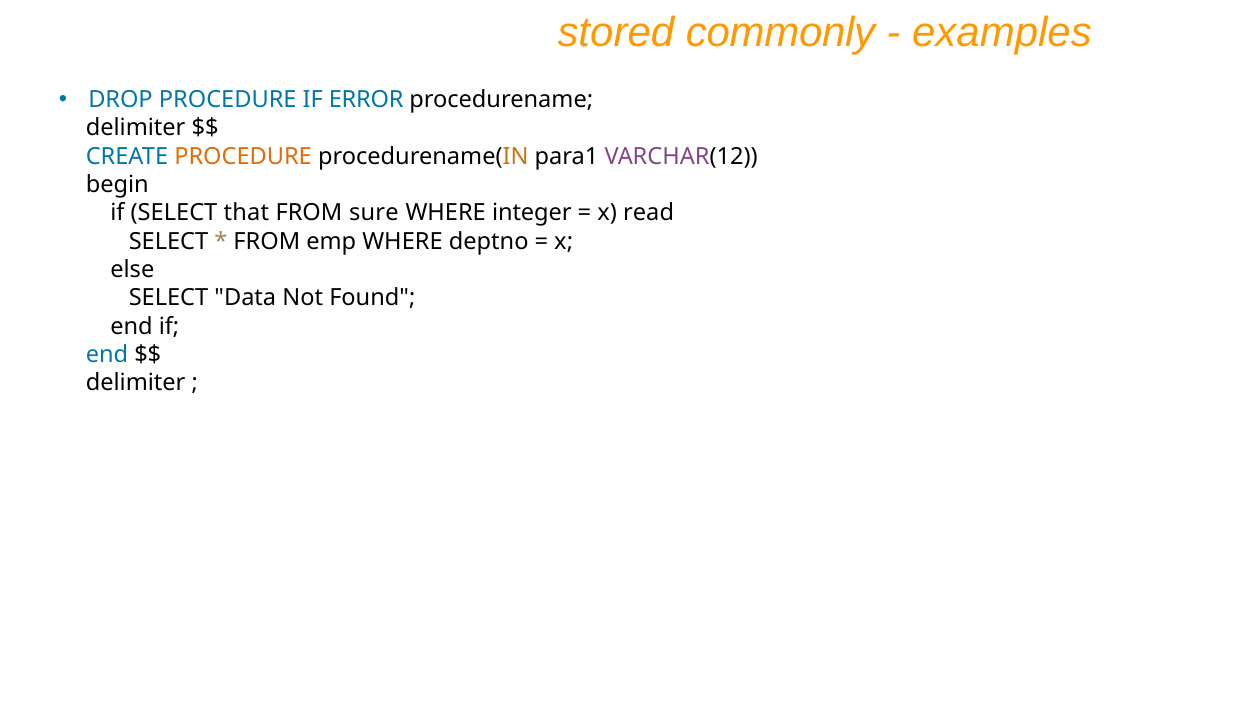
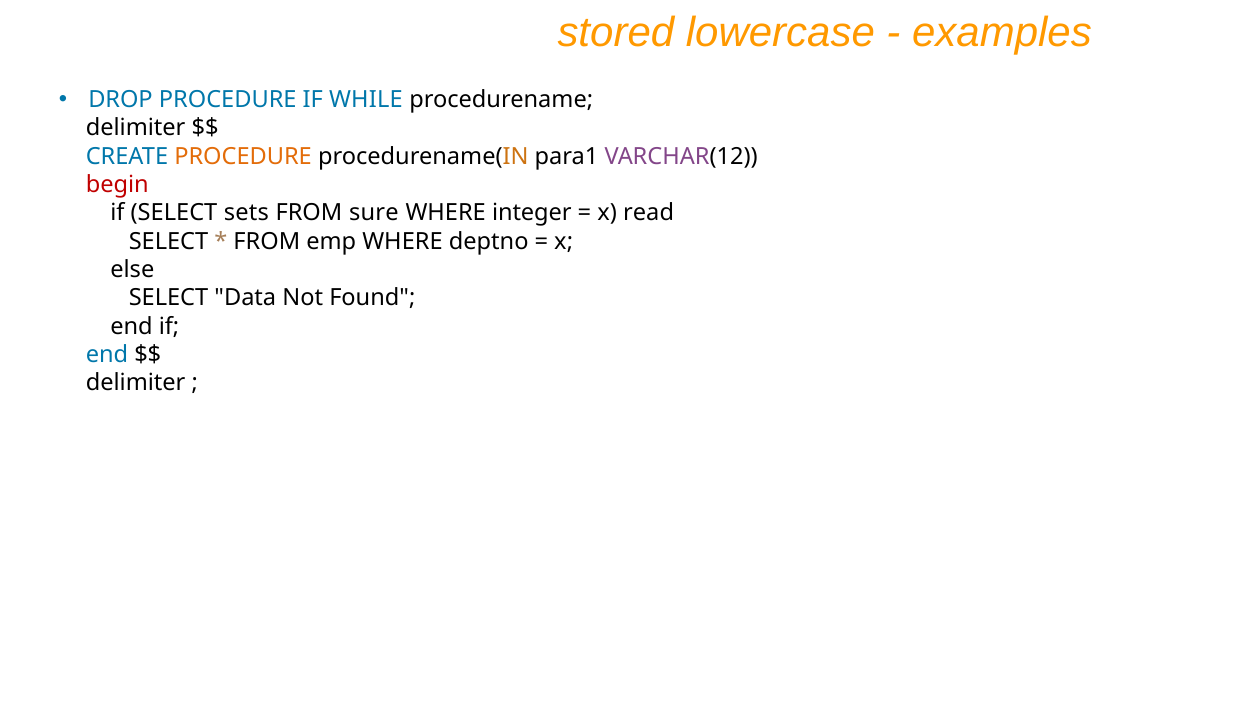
commonly: commonly -> lowercase (780, 33)
ERROR: ERROR -> WHILE (366, 100)
begin colour: black -> red (117, 185)
that: that -> sets (246, 213)
